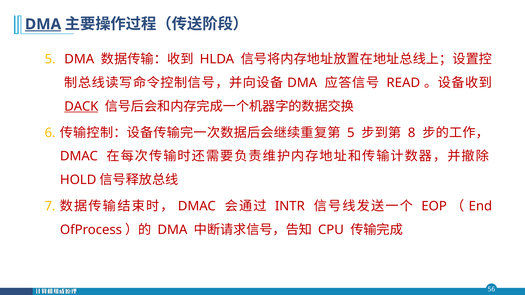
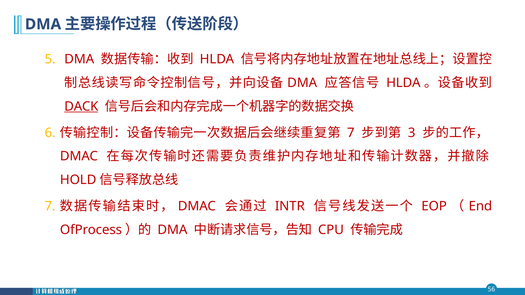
DMA underline: present -> none (43, 24)
READ: READ -> HLDA (403, 83)
5: 5 -> 7 (351, 133)
8: 8 -> 3 (412, 133)
